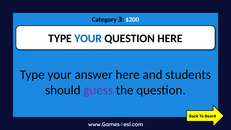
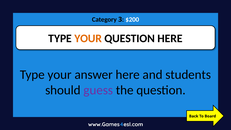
YOUR colour: blue -> orange (88, 38)
